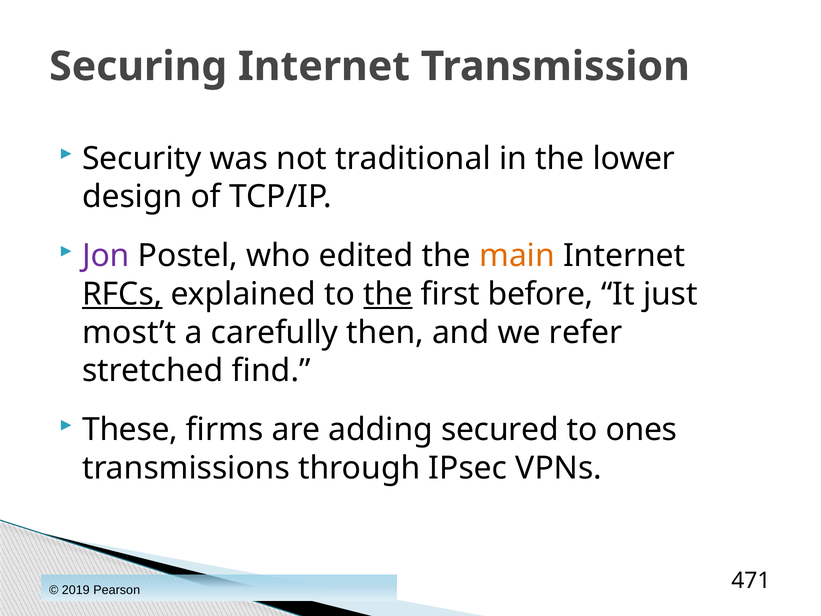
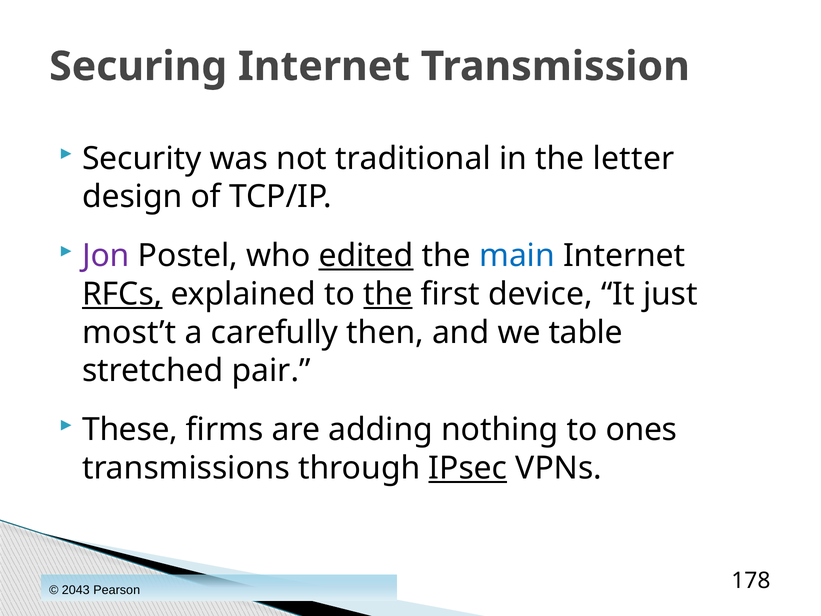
lower: lower -> letter (634, 158)
edited underline: none -> present (366, 256)
main colour: orange -> blue (517, 256)
before: before -> device (540, 294)
refer: refer -> table (586, 332)
find: find -> pair (271, 371)
secured: secured -> nothing (500, 430)
IPsec underline: none -> present (468, 468)
2019: 2019 -> 2043 (76, 590)
471: 471 -> 178 (751, 581)
